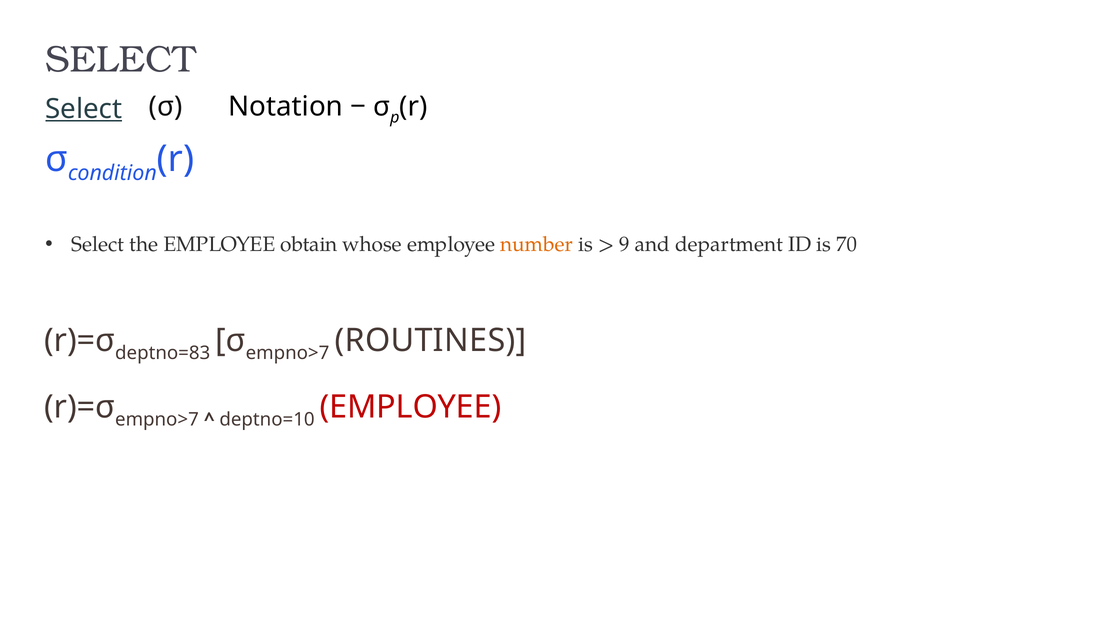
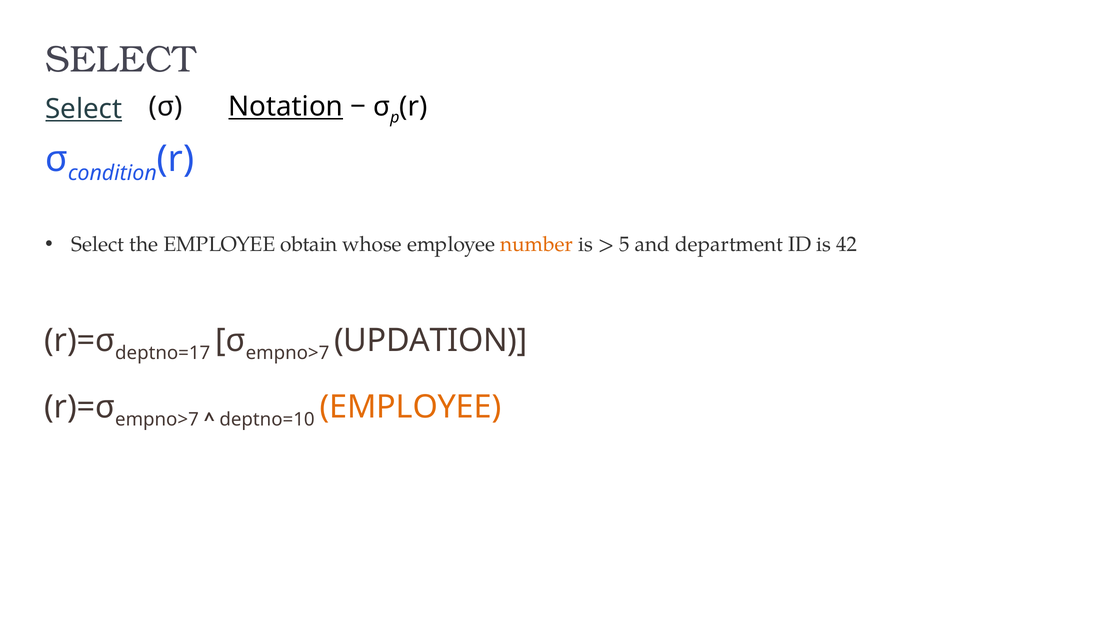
Notation underline: none -> present (286, 107)
9: 9 -> 5 (624, 244)
70: 70 -> 42 (847, 244)
deptno=83: deptno=83 -> deptno=17 (163, 353)
ROUTINES: ROUTINES -> UPDATION (431, 340)
EMPLOYEE colour: red -> orange (410, 407)
